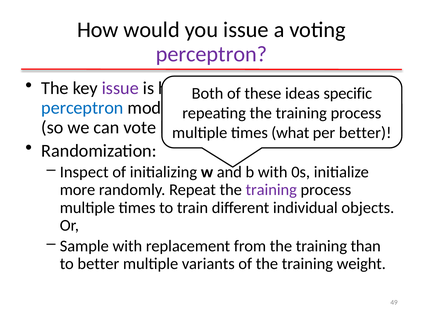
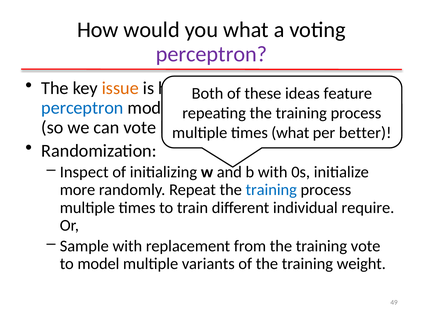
you issue: issue -> what (246, 30)
issue colour: purple -> orange (120, 88)
specific: specific -> feature (348, 93)
training colour: purple -> blue (271, 190)
objects: objects -> require (368, 208)
training than: than -> vote (366, 246)
to better: better -> model (98, 264)
